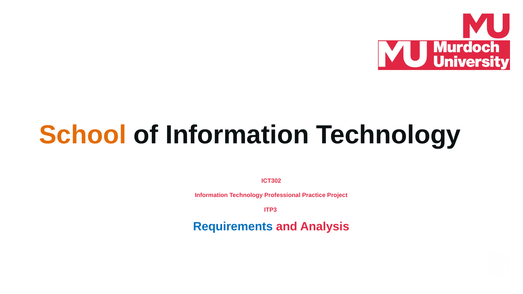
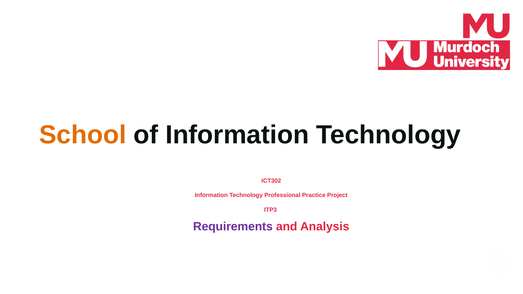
Requirements colour: blue -> purple (233, 227)
